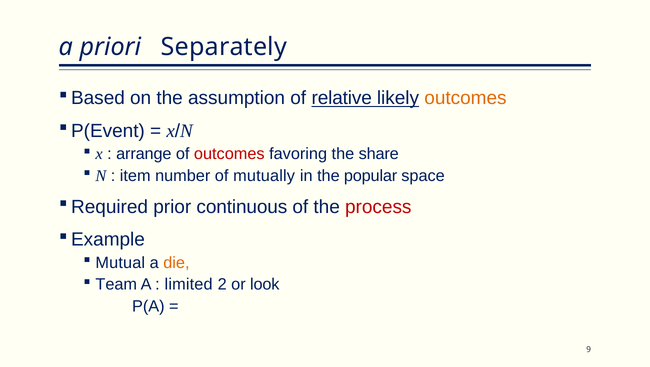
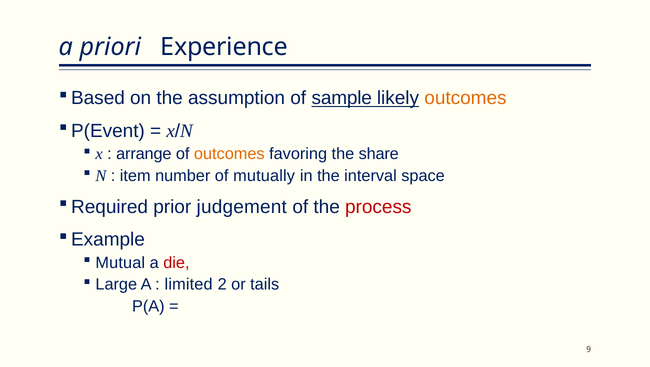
Separately: Separately -> Experience (224, 47)
relative: relative -> sample (342, 98)
outcomes colour: red -> orange (229, 154)
popular: popular -> interval (371, 176)
continuous: continuous -> judgement (242, 207)
die colour: orange -> red (176, 263)
Team: Team -> Large (116, 284)
look: look -> tails (265, 284)
